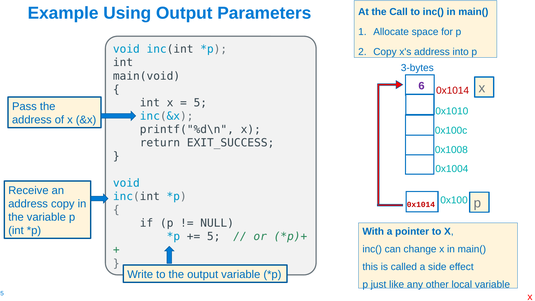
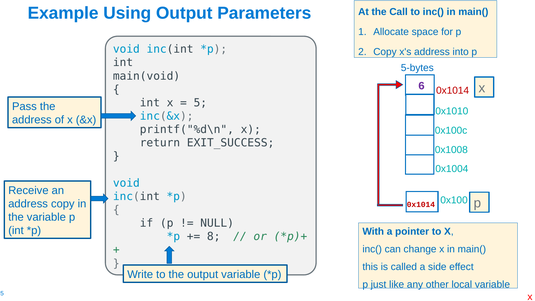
3-bytes: 3-bytes -> 5-bytes (417, 68)
5: 5 -> 8 (214, 237)
